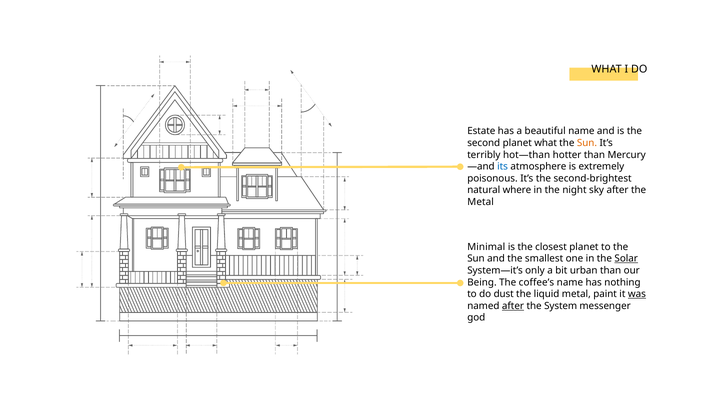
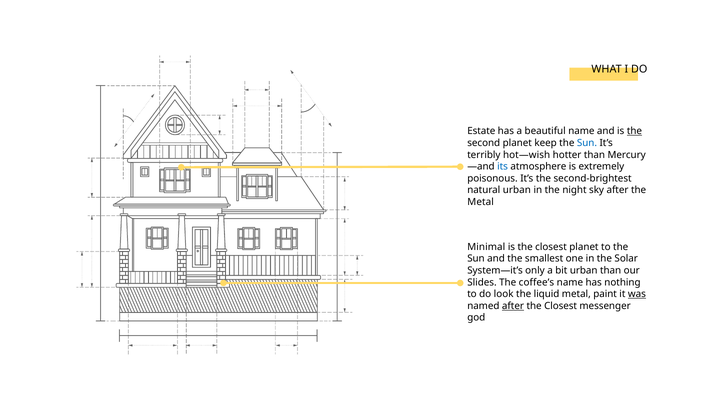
the underline: none -> present (634, 131)
planet what: what -> keep (546, 143)
Sun colour: orange -> blue (587, 143)
hot—than: hot—than -> hot—wish (527, 155)
natural where: where -> urban (517, 190)
Solar underline: present -> none (626, 259)
Being: Being -> Slides (482, 282)
dust: dust -> look (504, 294)
System: System -> Closest (561, 306)
